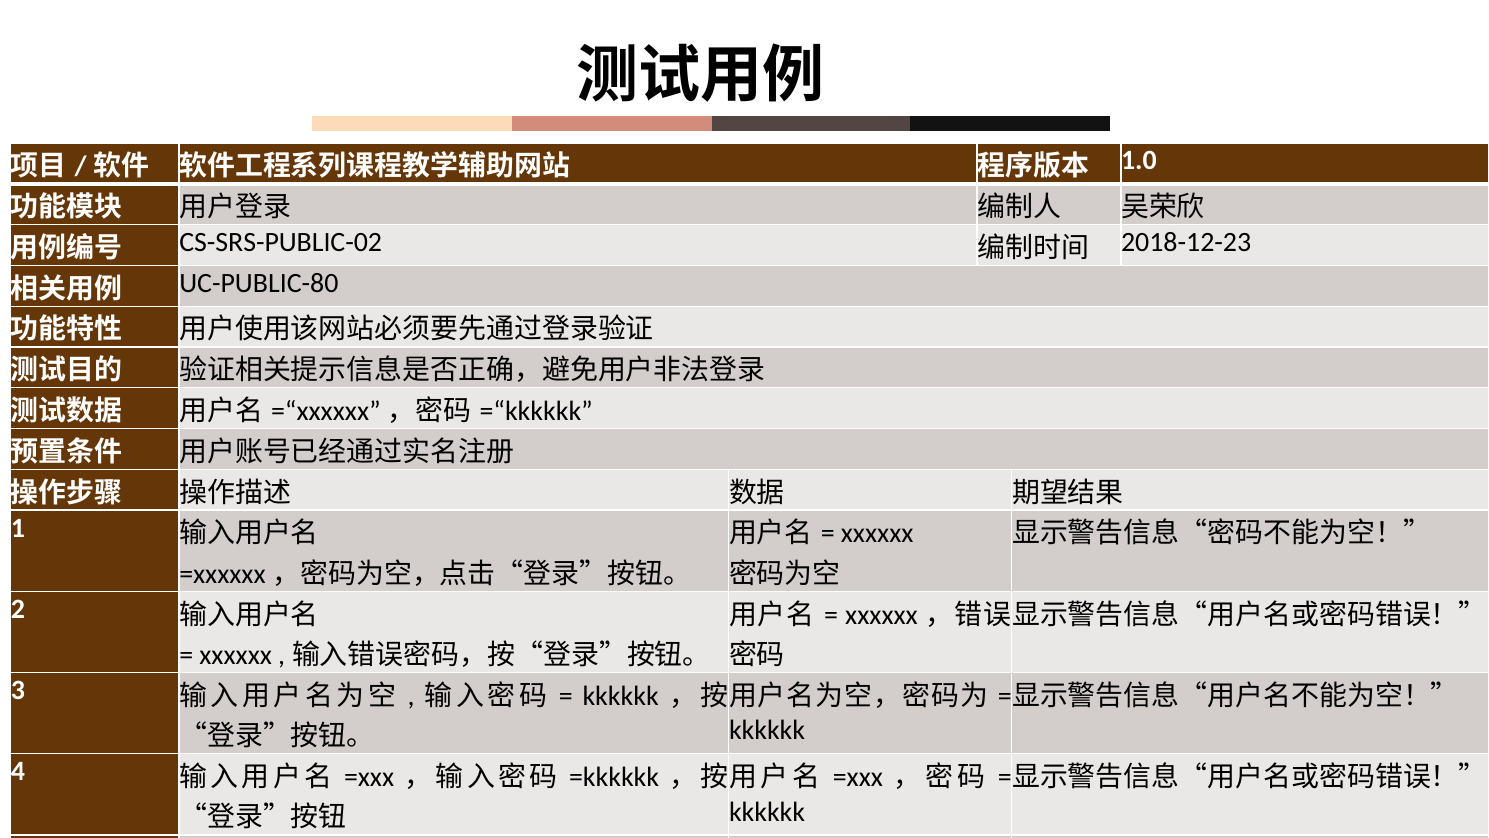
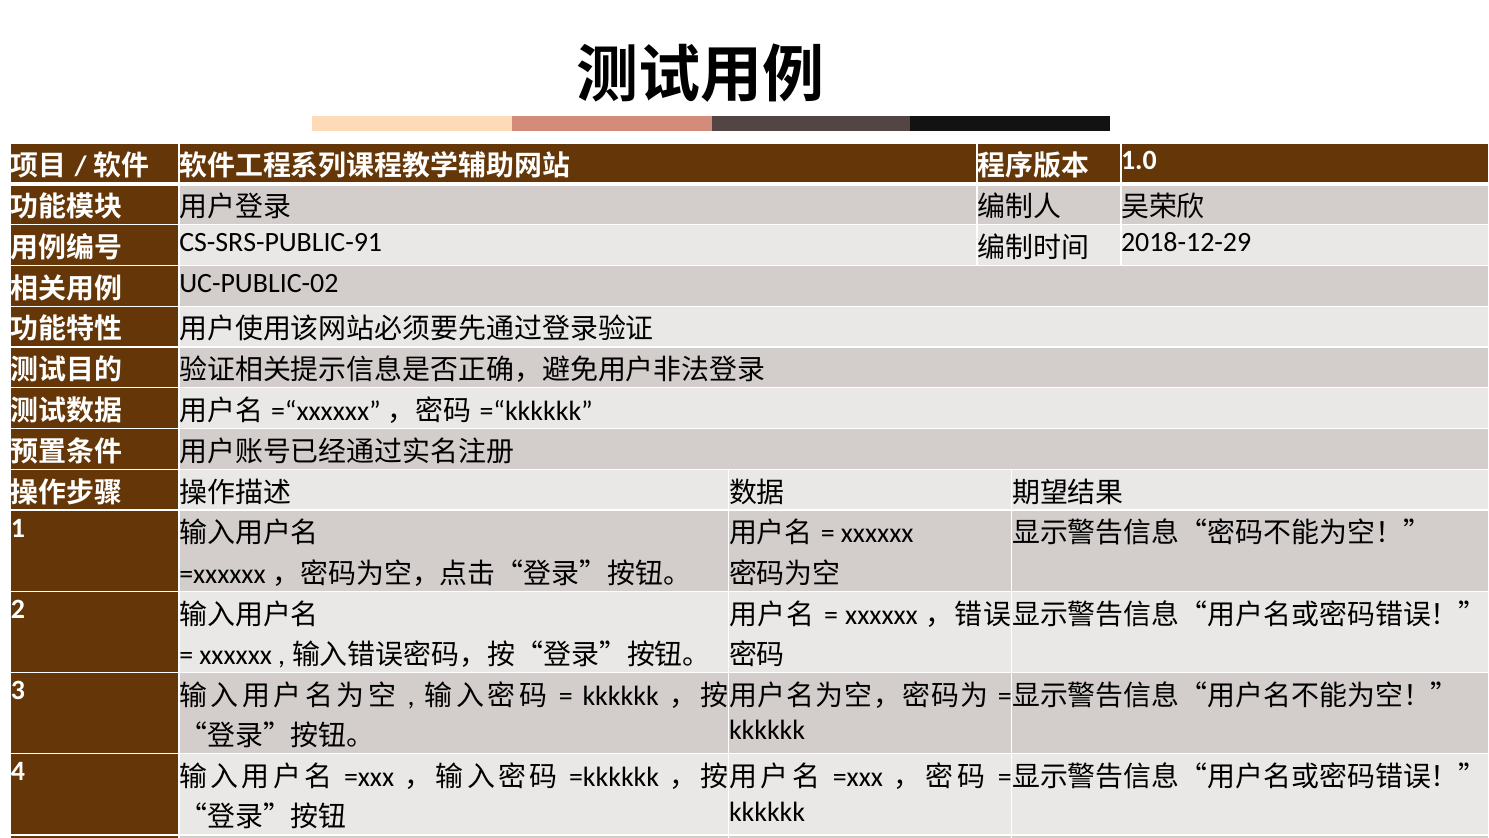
CS-SRS-PUBLIC-02: CS-SRS-PUBLIC-02 -> CS-SRS-PUBLIC-91 (281, 242)
2018-12-23: 2018-12-23 -> 2018-12-29 (1186, 242)
UC-PUBLIC-80: UC-PUBLIC-80 -> UC-PUBLIC-02 (259, 283)
